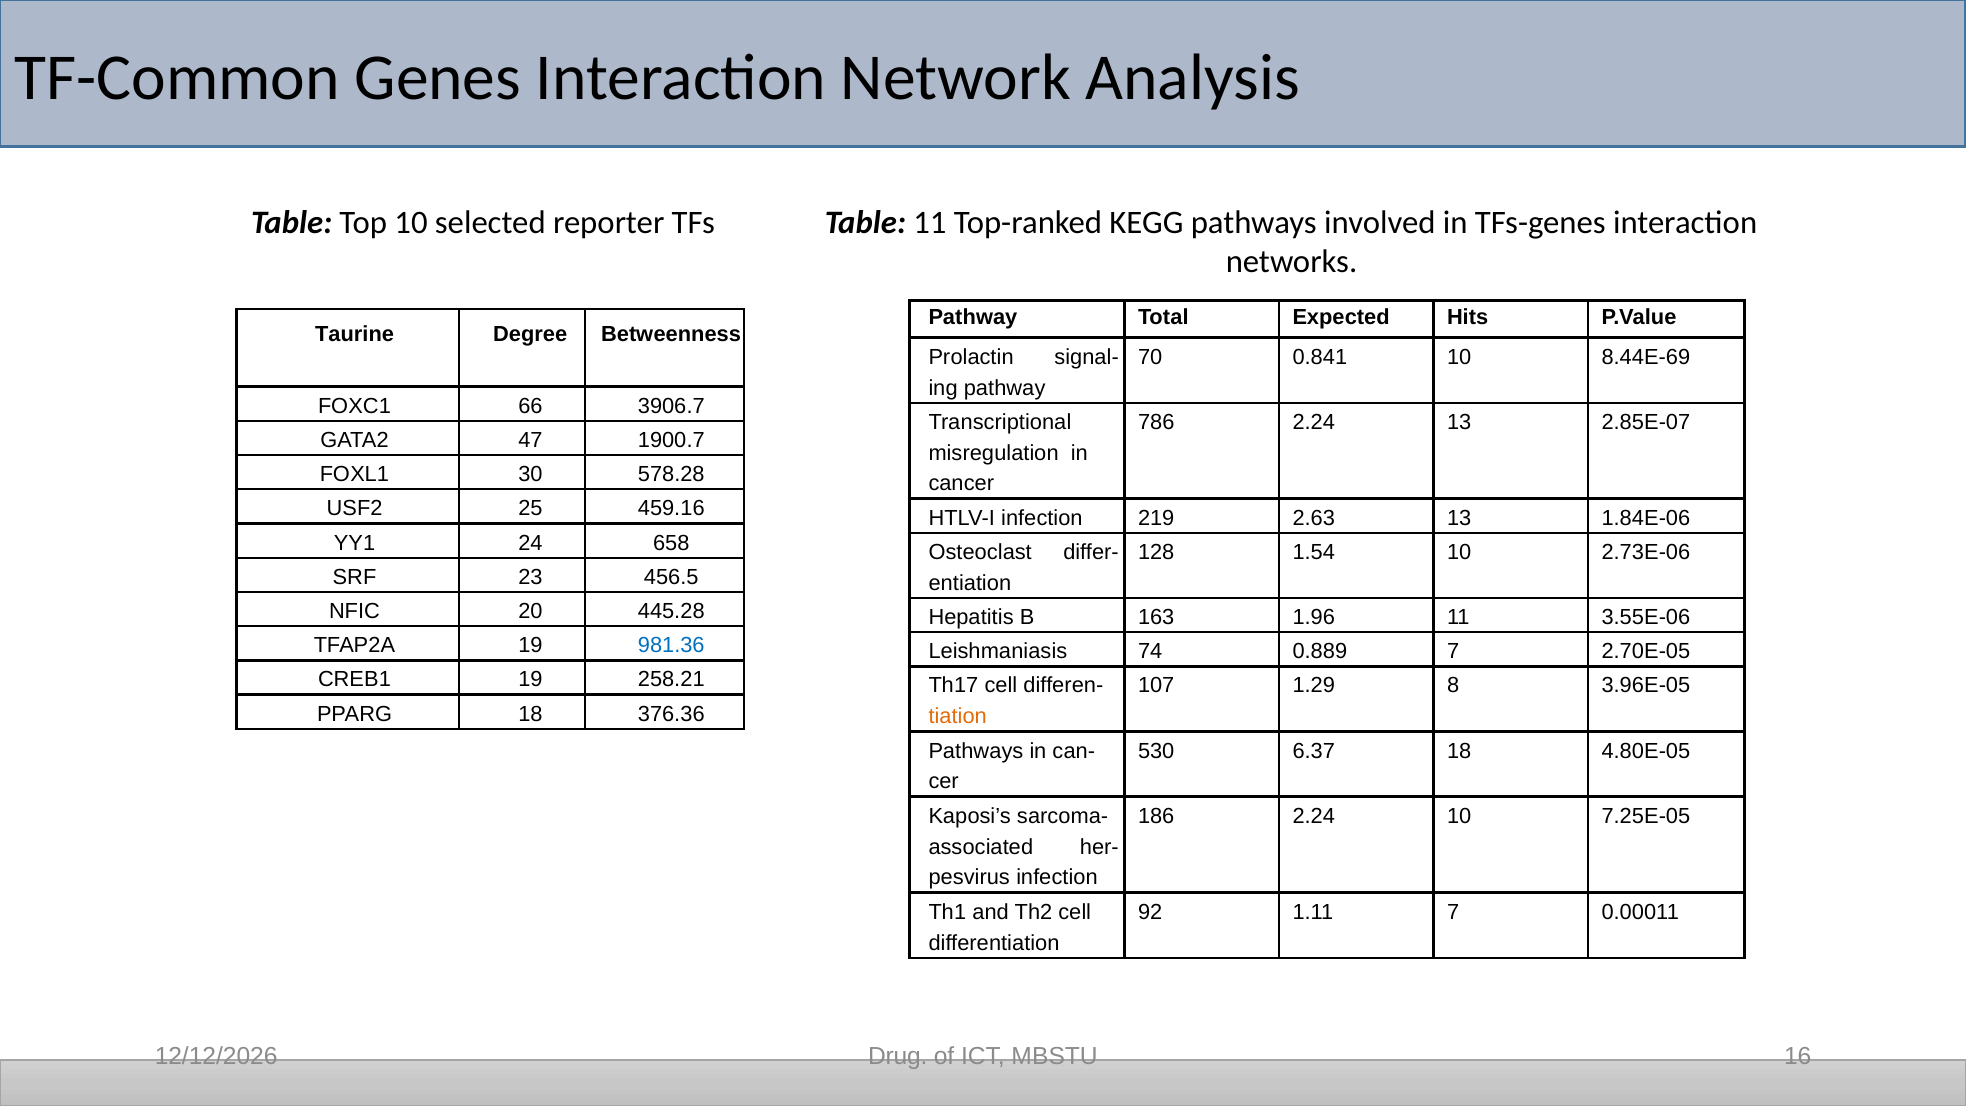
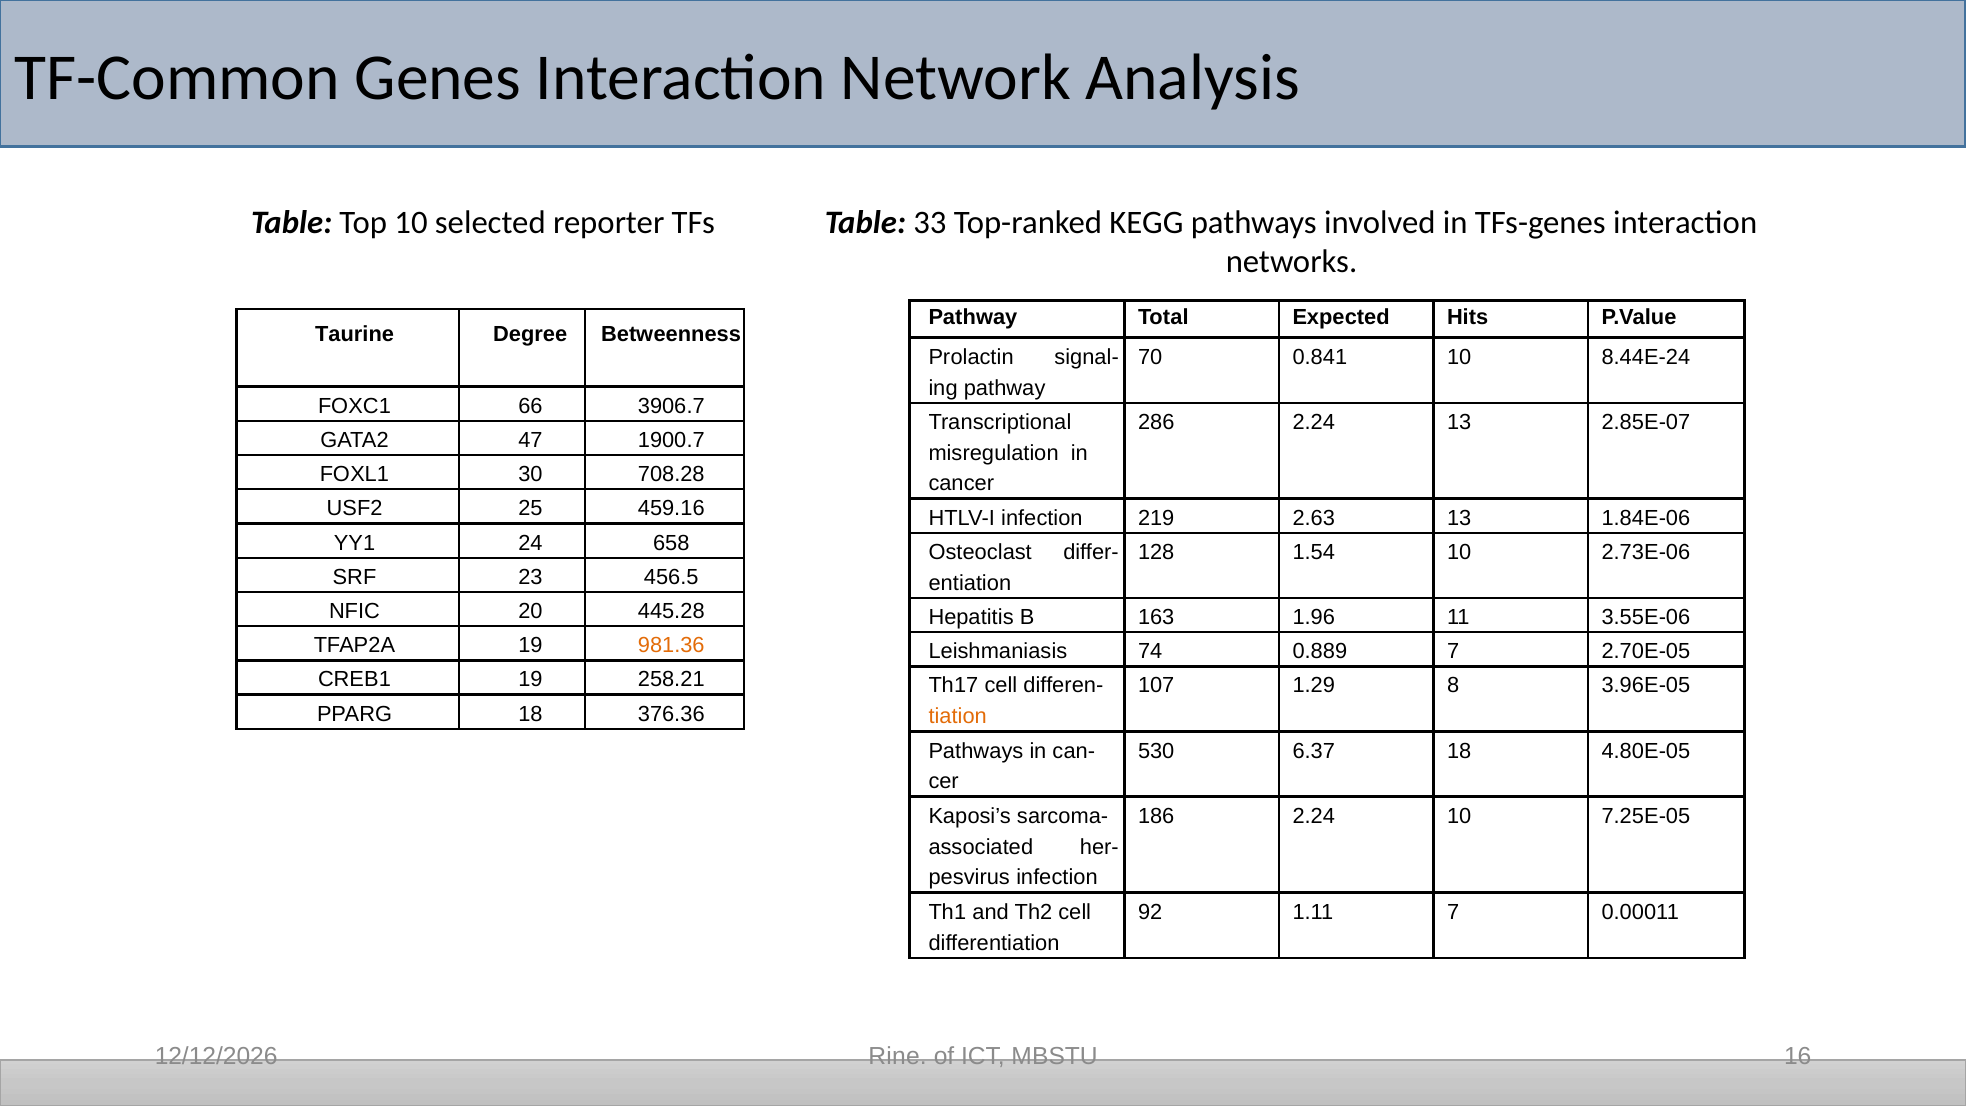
Table 11: 11 -> 33 (930, 223)
8.44E-69: 8.44E-69 -> 8.44E-24 (1646, 357)
786: 786 -> 286 (1156, 422)
578.28: 578.28 -> 708.28 (671, 474)
981.36 colour: blue -> orange (671, 645)
Drug: Drug -> Rine (898, 1056)
